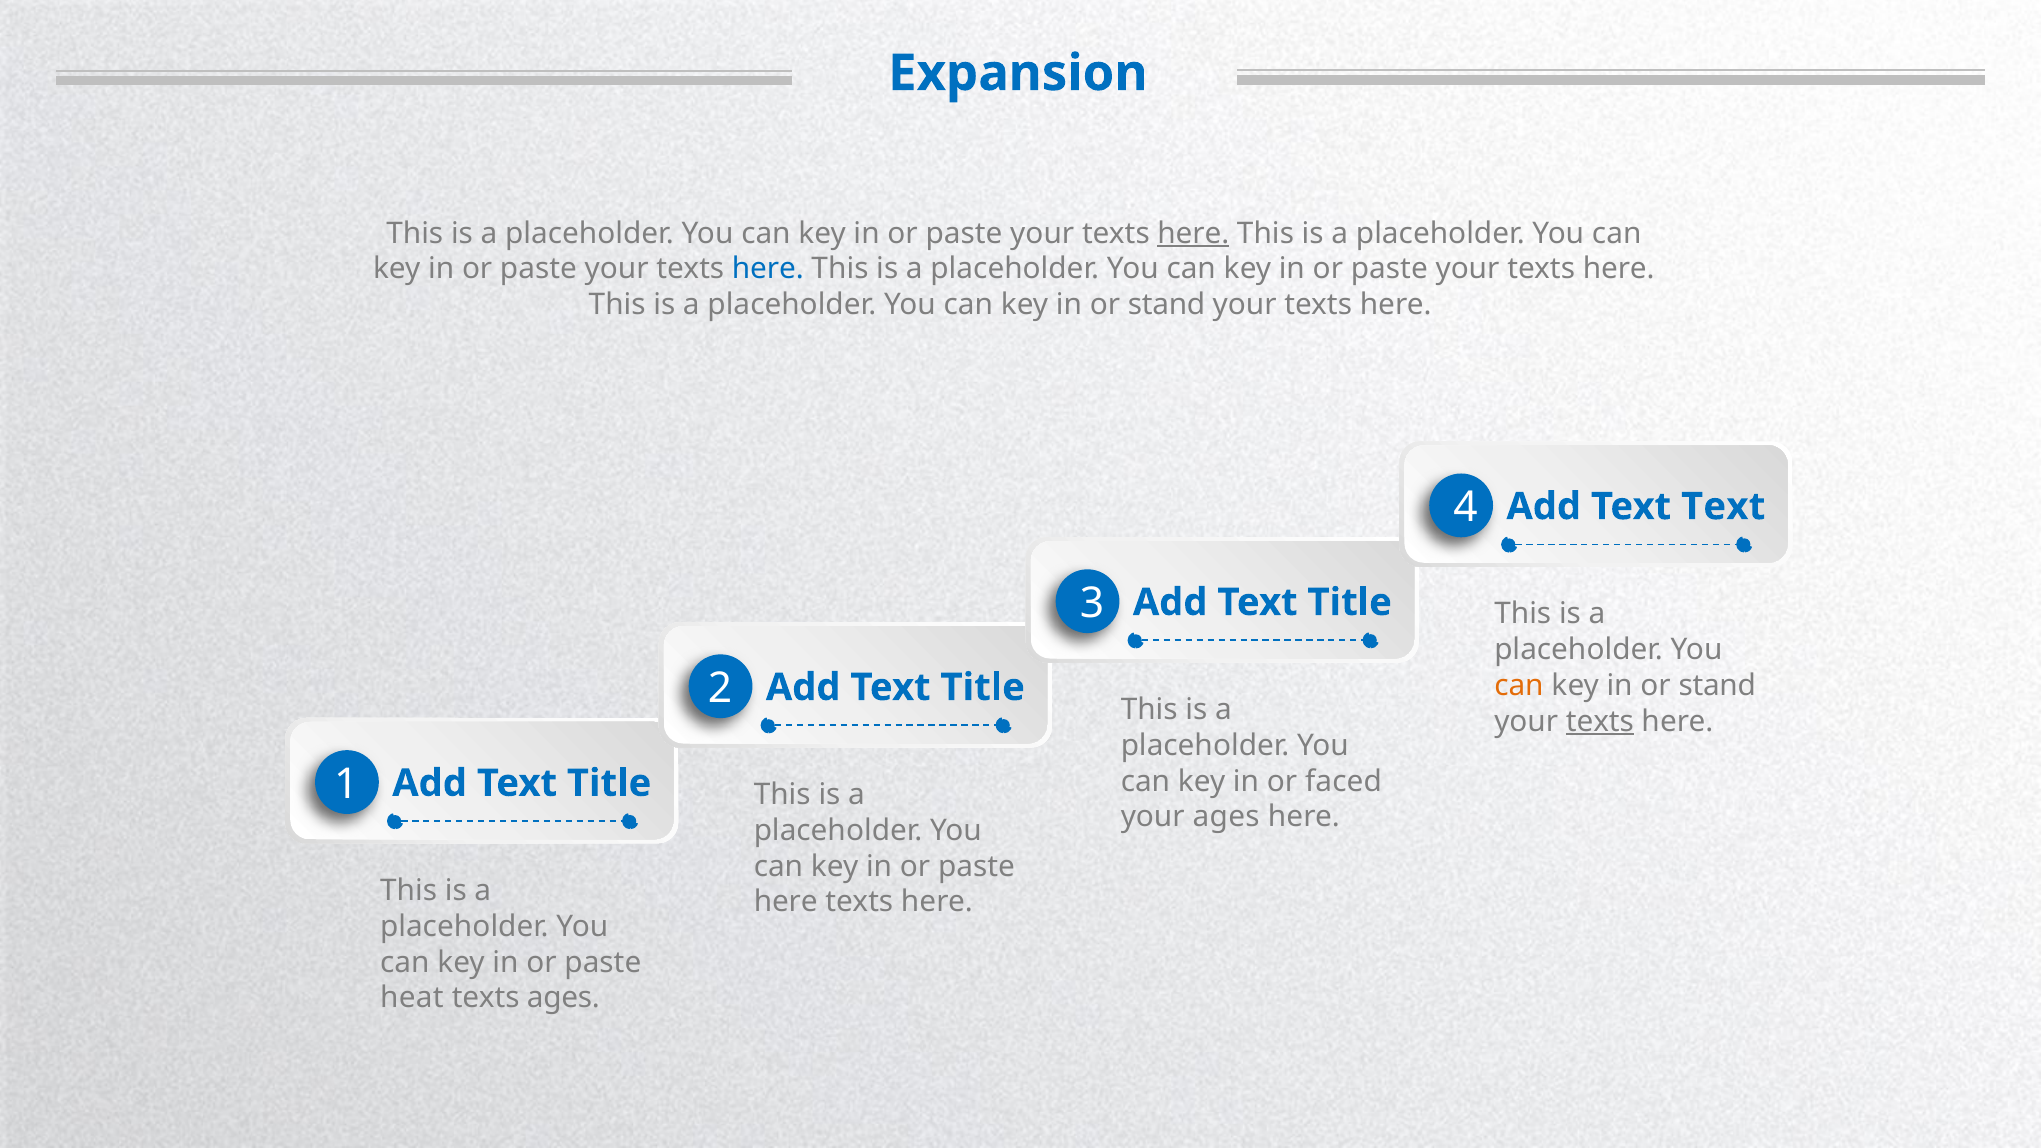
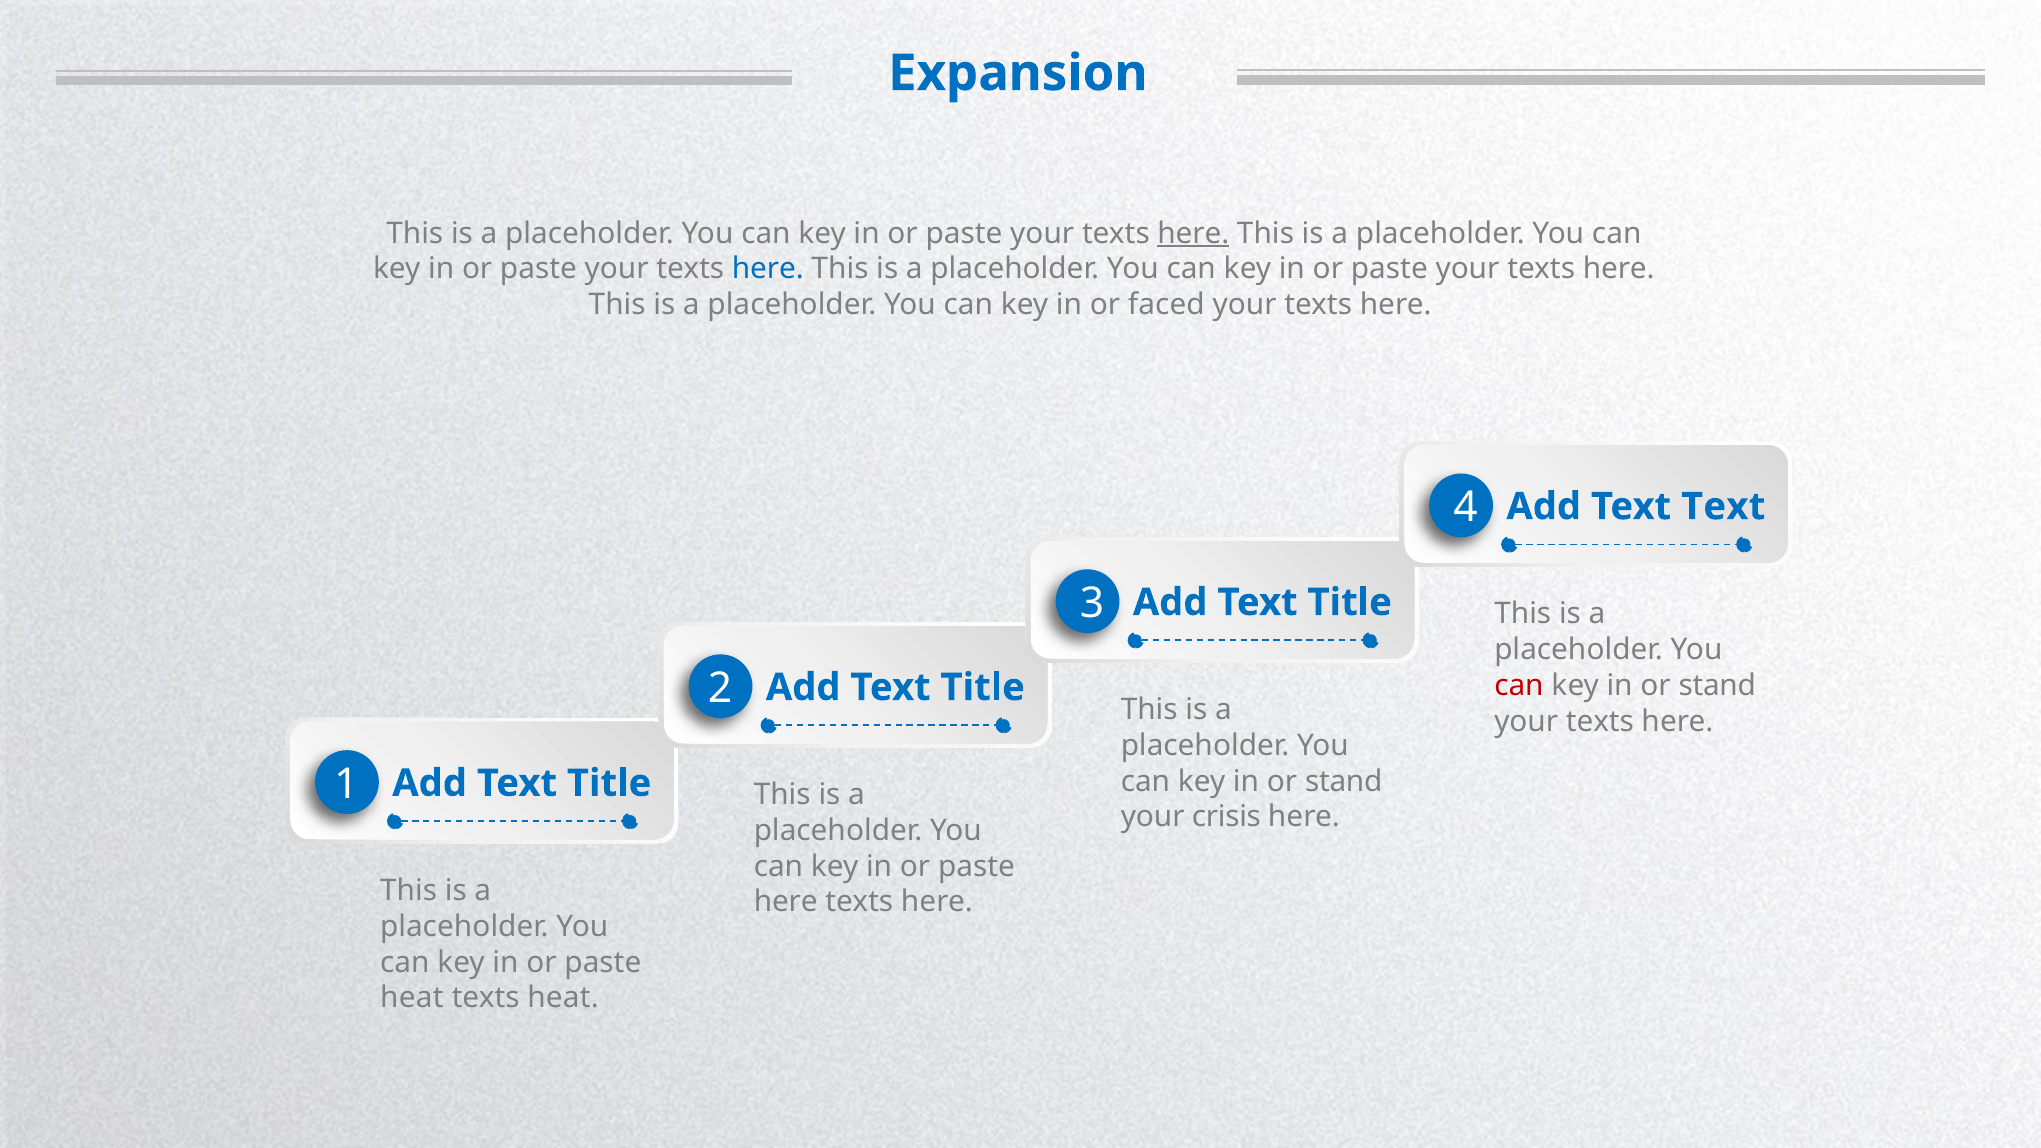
stand: stand -> faced (1166, 305)
can colour: orange -> red (1519, 685)
texts underline: present -> none (1600, 721)
faced: faced -> stand (1344, 781)
your ages: ages -> crisis (1226, 817)
texts ages: ages -> heat (563, 998)
